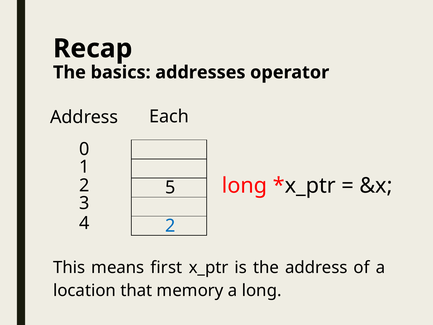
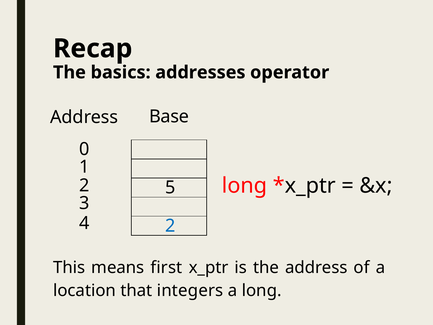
Each: Each -> Base (169, 116)
memory: memory -> integers (190, 290)
